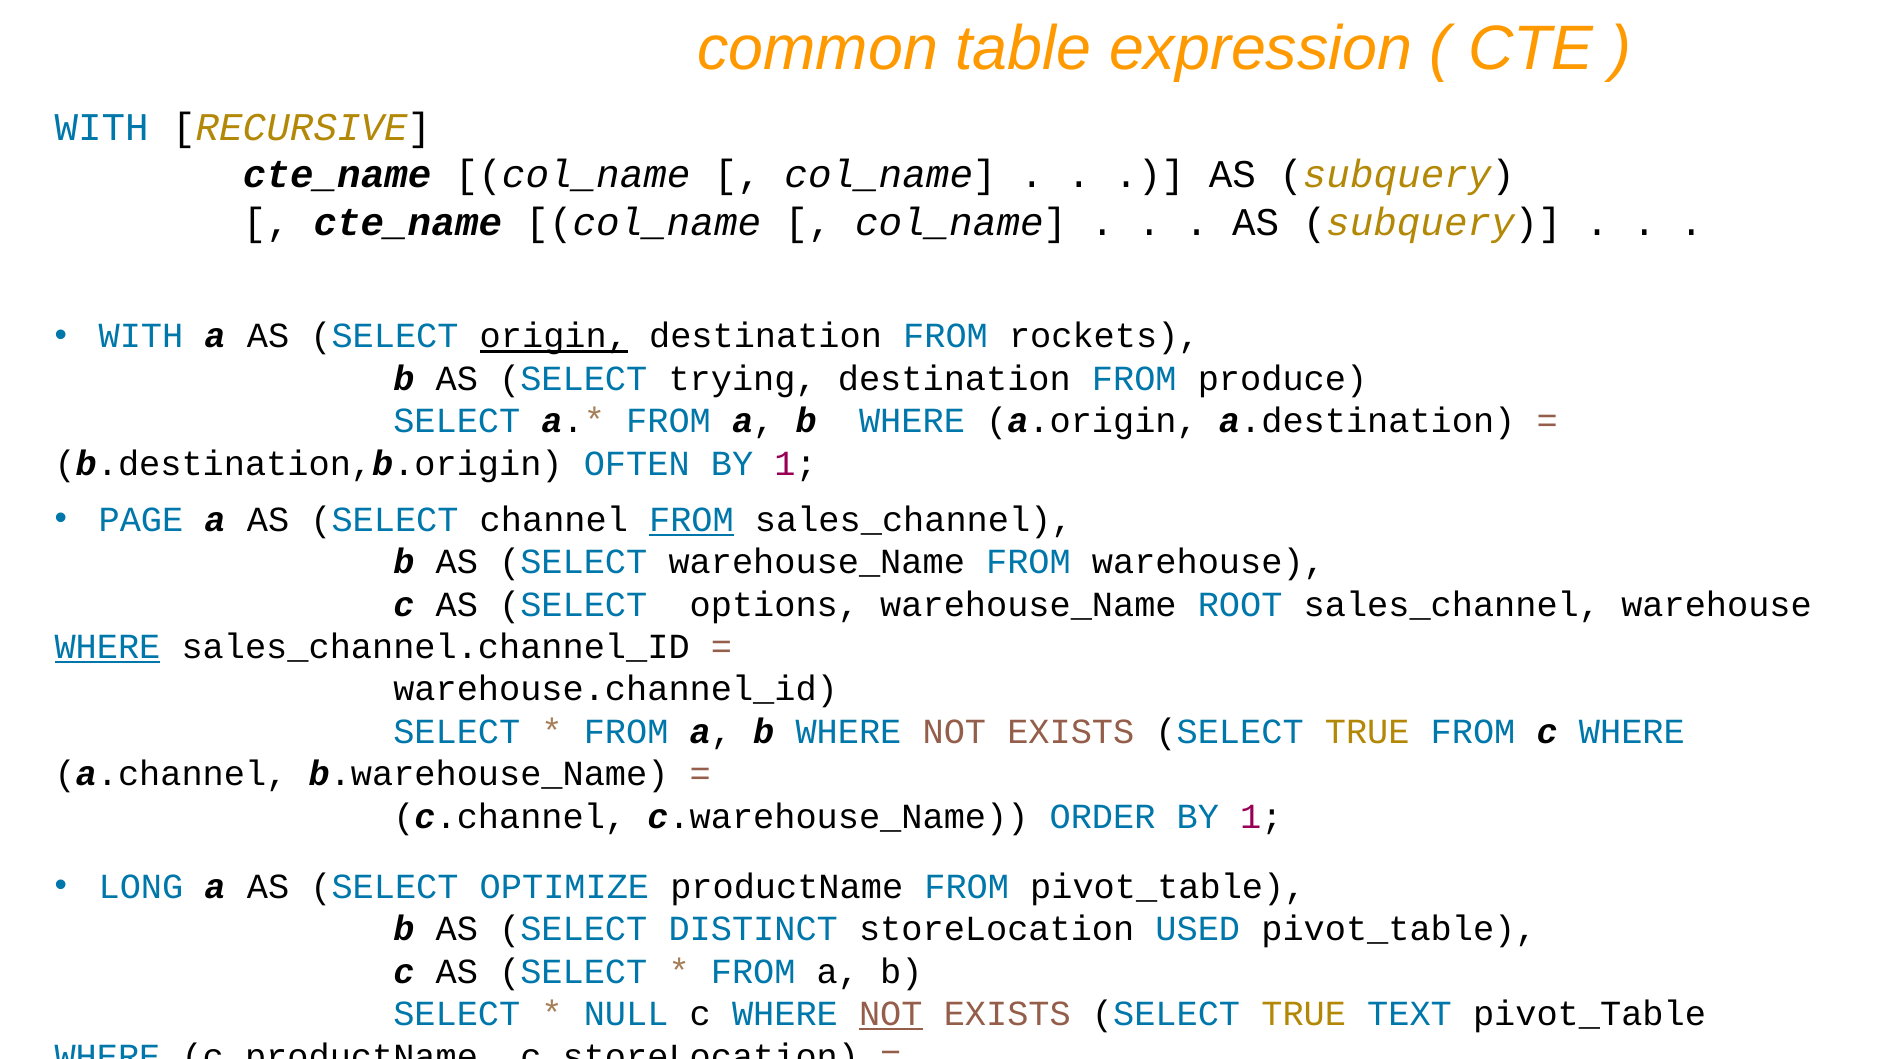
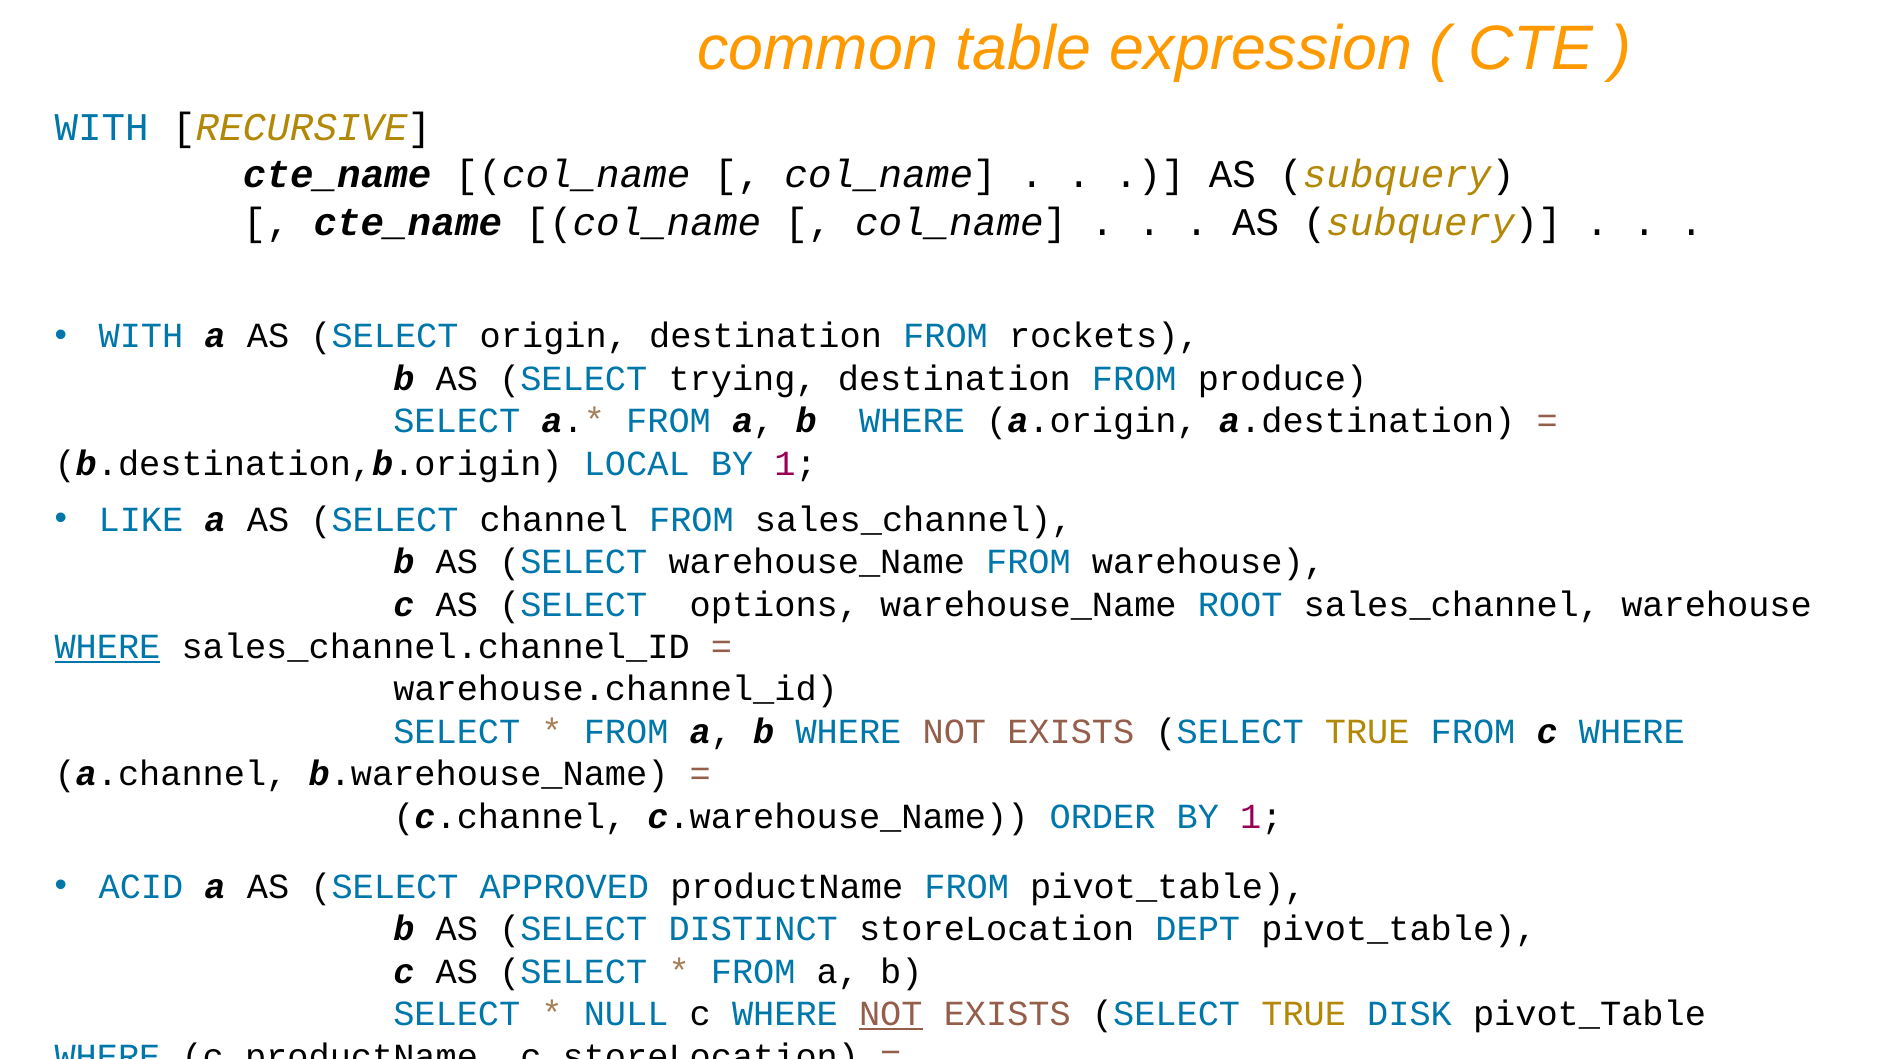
origin underline: present -> none (554, 336)
OFTEN: OFTEN -> LOCAL (637, 463)
PAGE: PAGE -> LIKE (141, 520)
FROM underline: present -> none (691, 520)
LONG: LONG -> ACID (141, 887)
OPTIMIZE: OPTIMIZE -> APPROVED (564, 887)
USED: USED -> DEPT (1198, 929)
TEXT: TEXT -> DISK (1410, 1014)
